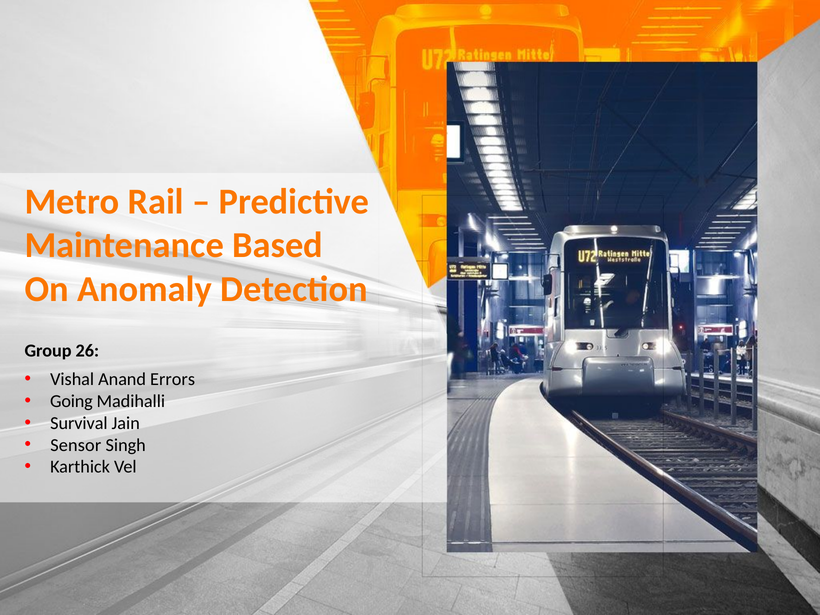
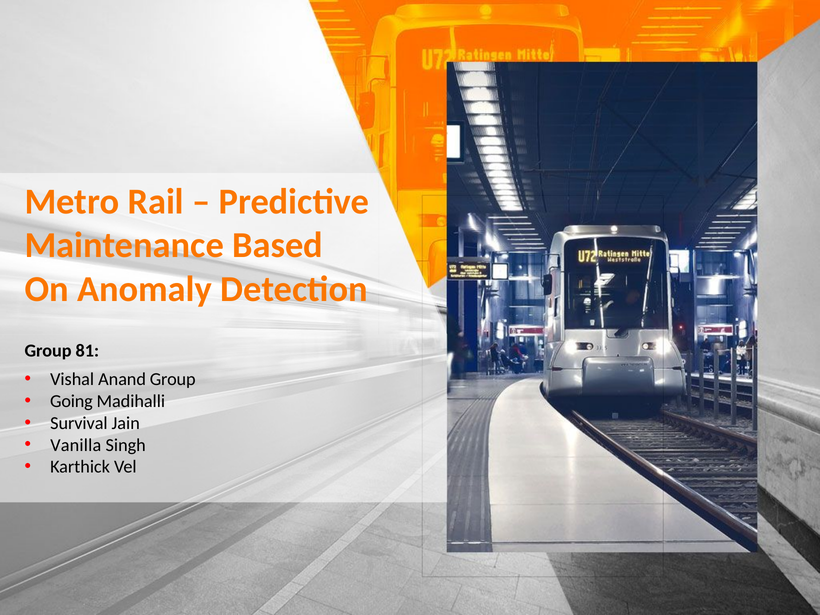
26: 26 -> 81 (87, 351)
Anand Errors: Errors -> Group (173, 379)
Sensor: Sensor -> Vanilla (76, 445)
